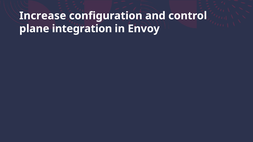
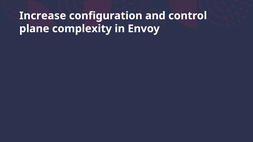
integration: integration -> complexity (82, 29)
